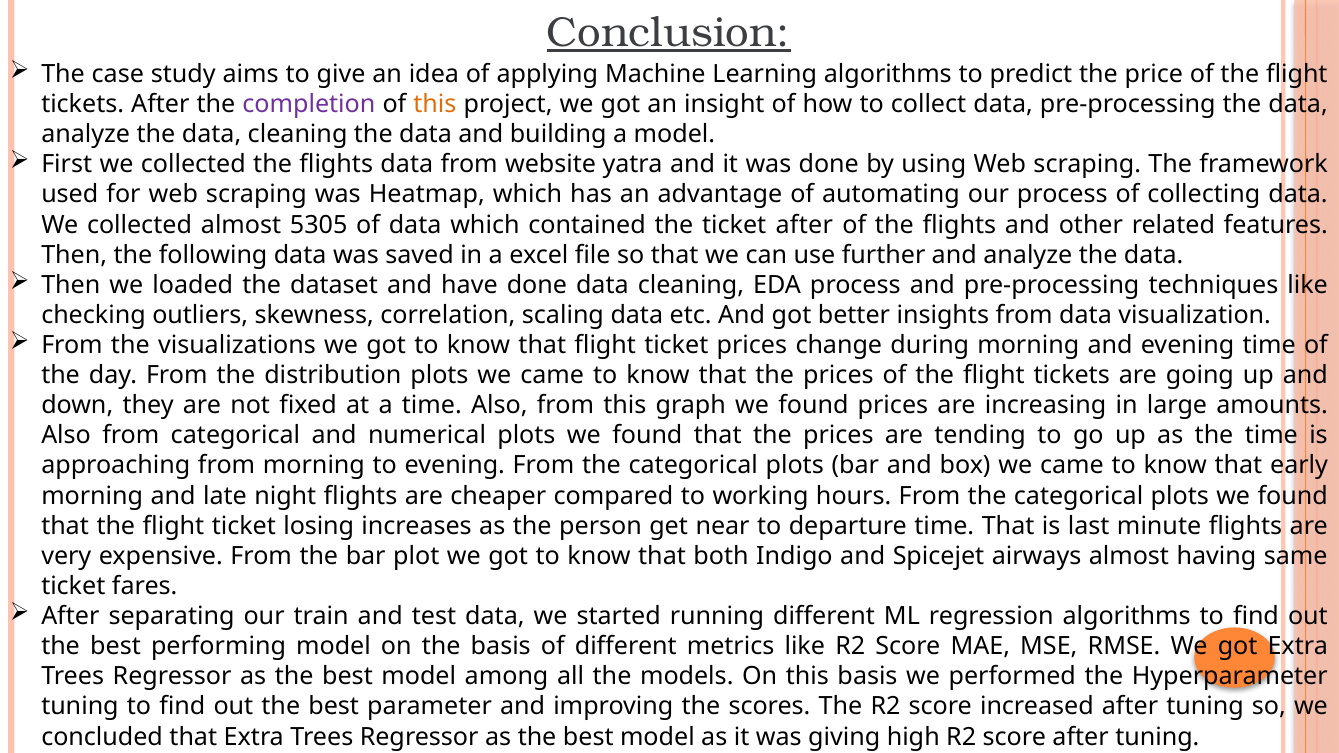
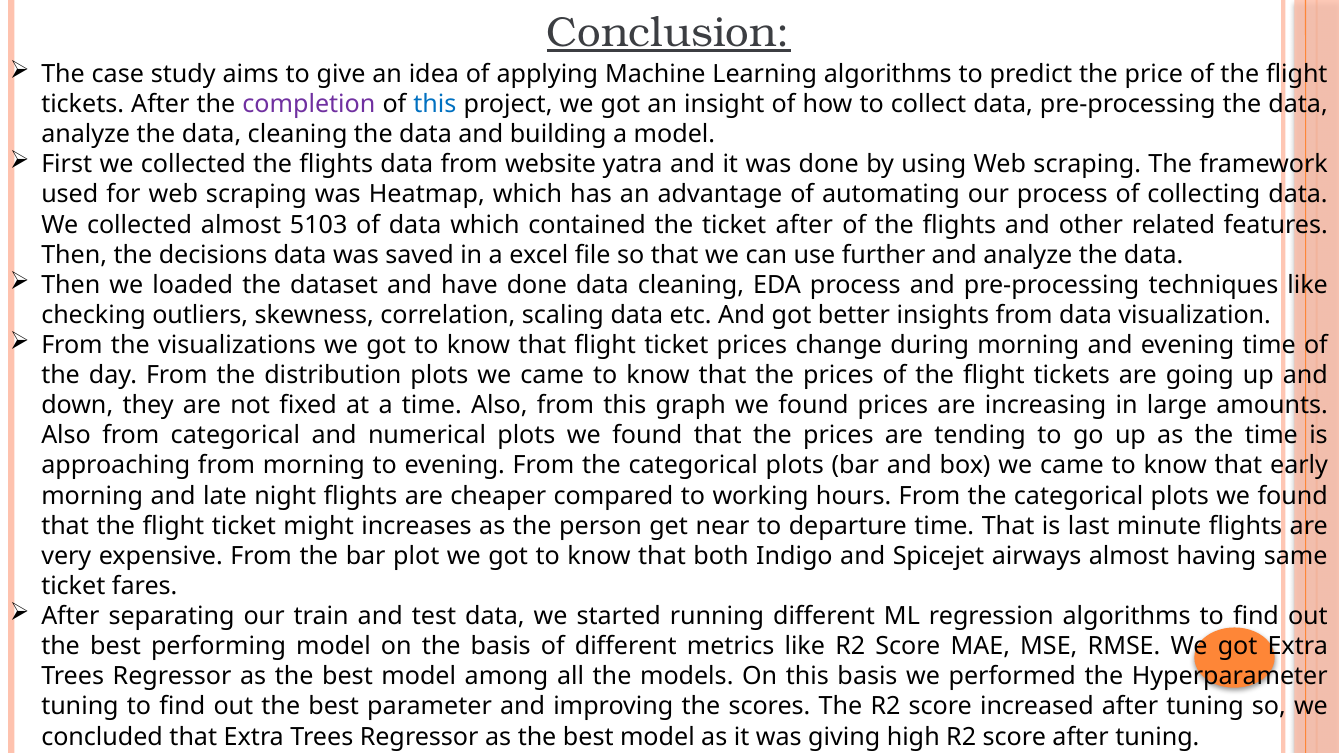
this colour: orange -> blue (435, 104)
5305: 5305 -> 5103 (319, 225)
following: following -> decisions (213, 255)
losing: losing -> might (319, 526)
